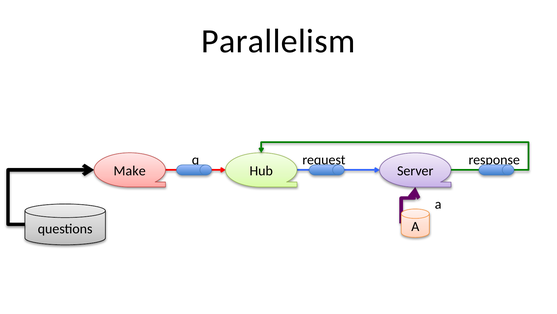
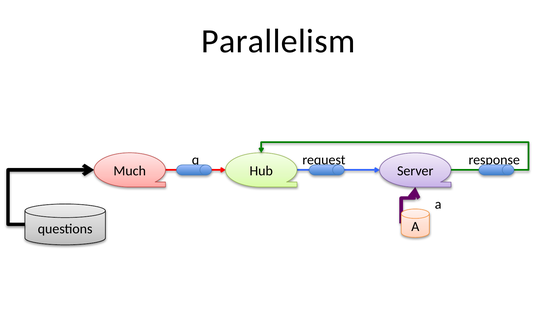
Make: Make -> Much (130, 170)
